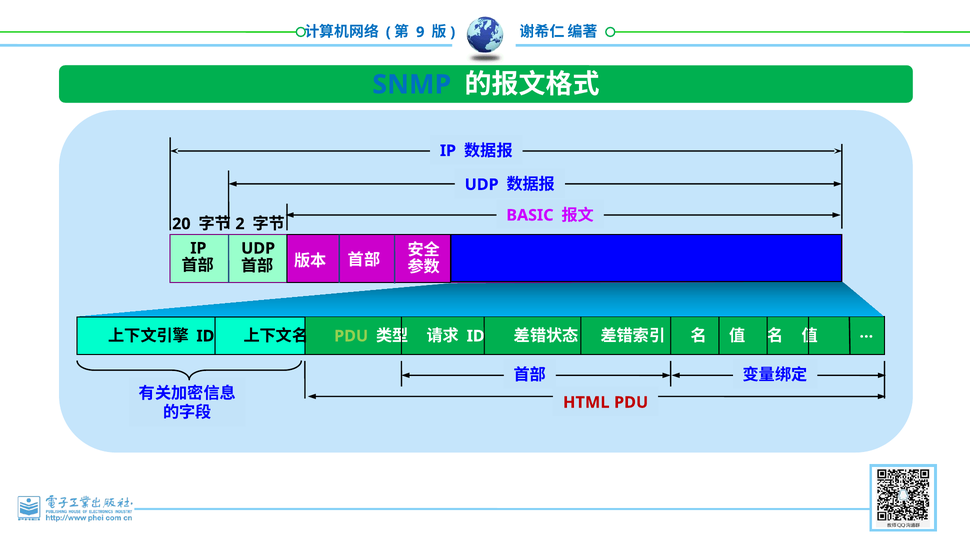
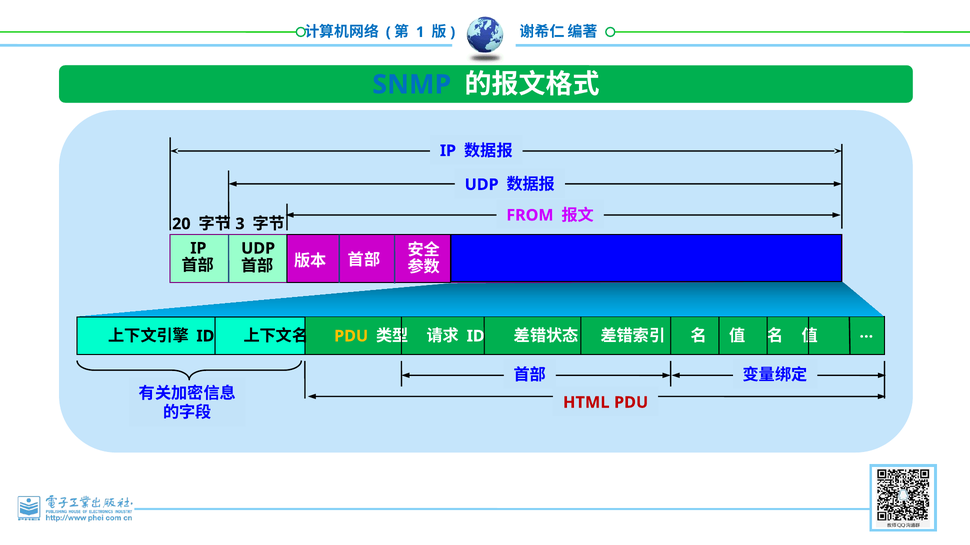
9: 9 -> 1 (420, 32)
BASIC: BASIC -> FROM (530, 216)
2: 2 -> 3 (240, 224)
PDU colour: light green -> yellow (351, 336)
